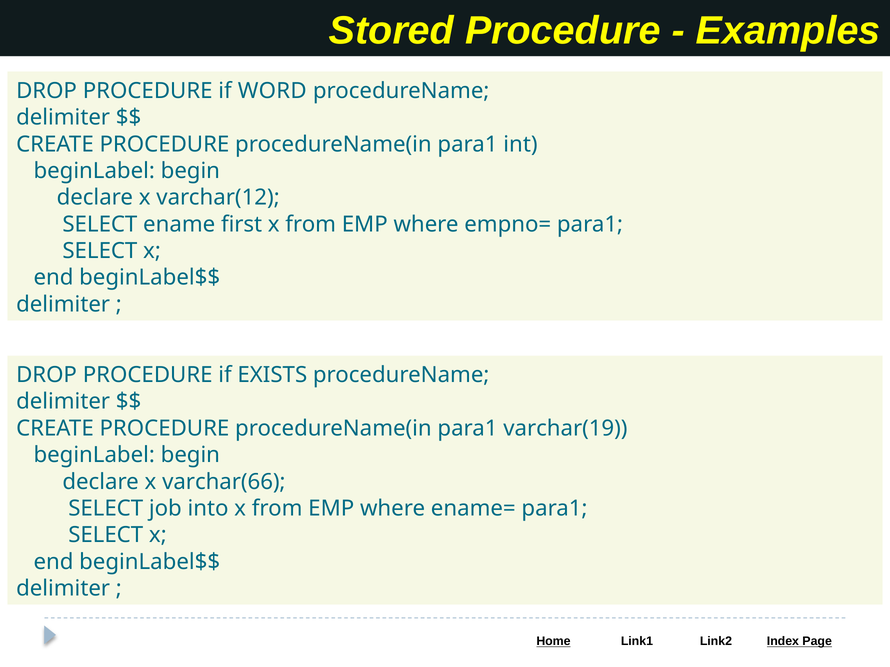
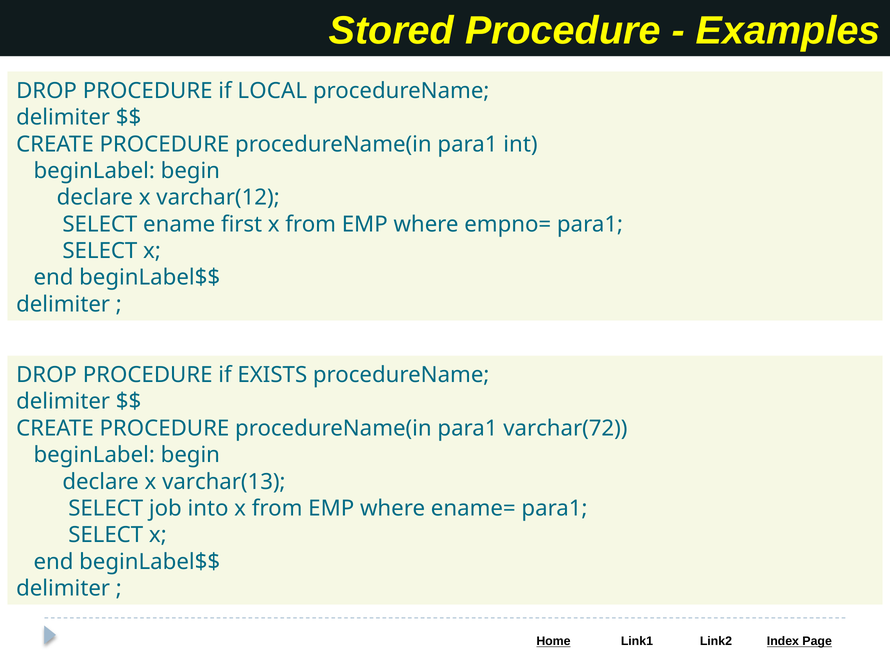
WORD: WORD -> LOCAL (272, 91)
varchar(19: varchar(19 -> varchar(72 (565, 429)
varchar(66: varchar(66 -> varchar(13 (224, 482)
